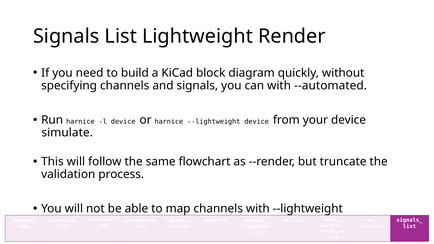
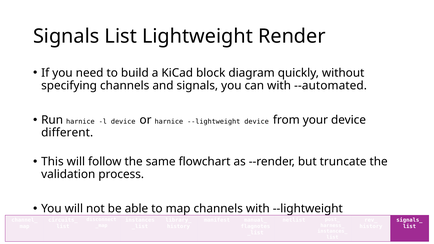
simulate: simulate -> different (67, 133)
